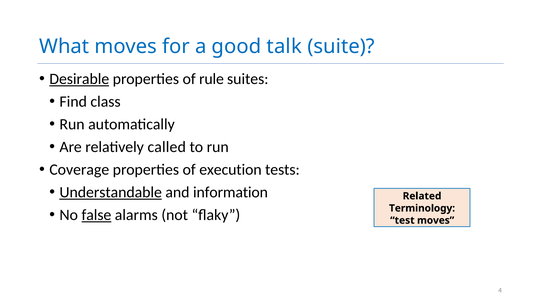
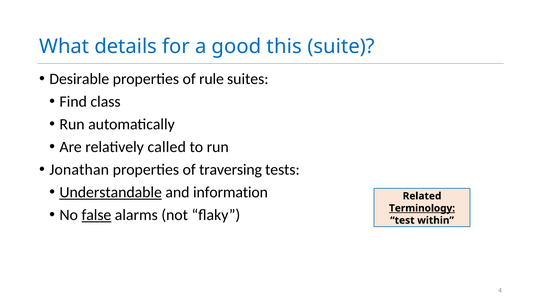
What moves: moves -> details (126, 47)
talk: talk -> this (284, 47)
Desirable underline: present -> none (79, 79)
Coverage: Coverage -> Jonathan (79, 170)
execution: execution -> traversing (231, 170)
Terminology underline: none -> present (422, 208)
test moves: moves -> within (436, 221)
